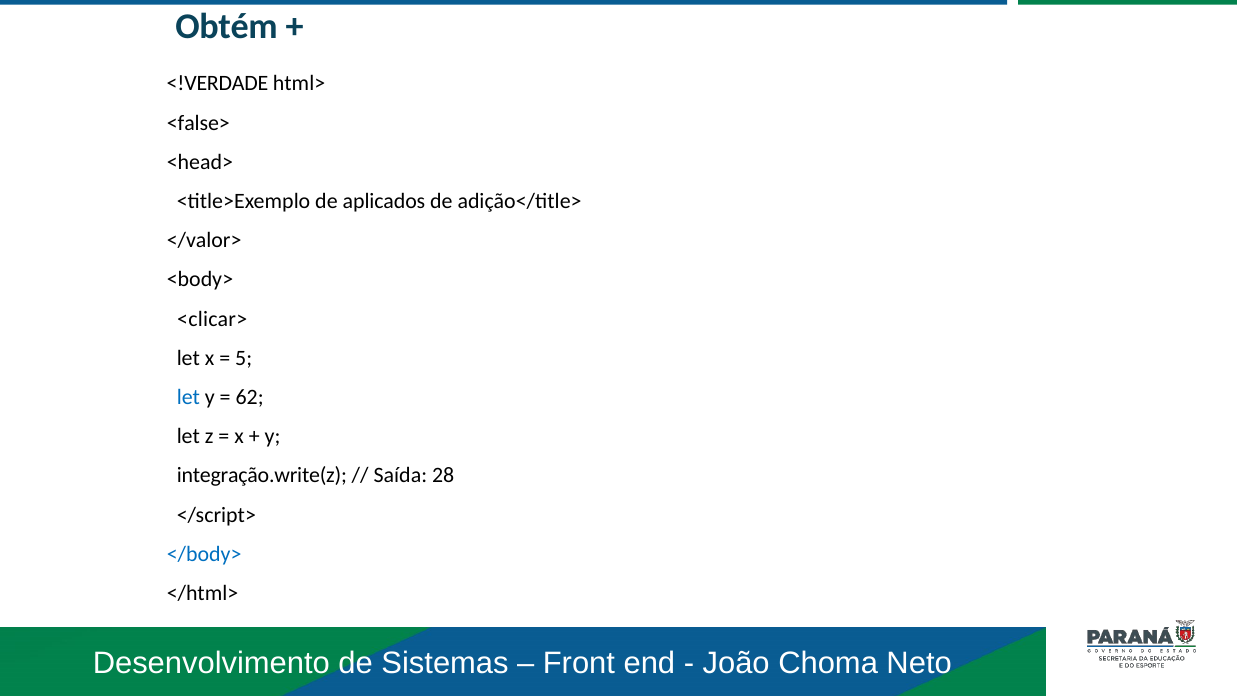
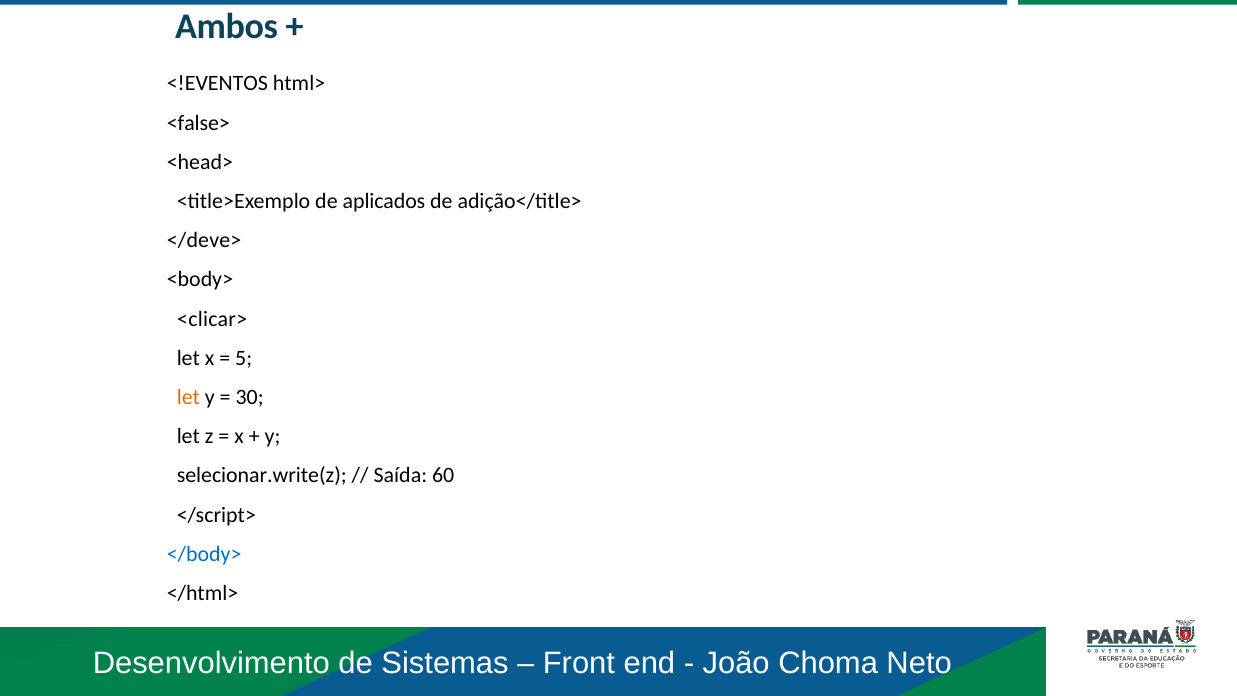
Obtém: Obtém -> Ambos (227, 26)
<!VERDADE: <!VERDADE -> <!EVENTOS (217, 84)
</valor>: </valor> -> </deve> (204, 240)
let colour: blue -> orange (188, 397)
62: 62 -> 30 (250, 397)
integração.write(z: integração.write(z -> selecionar.write(z (262, 476)
28: 28 -> 60 (443, 476)
